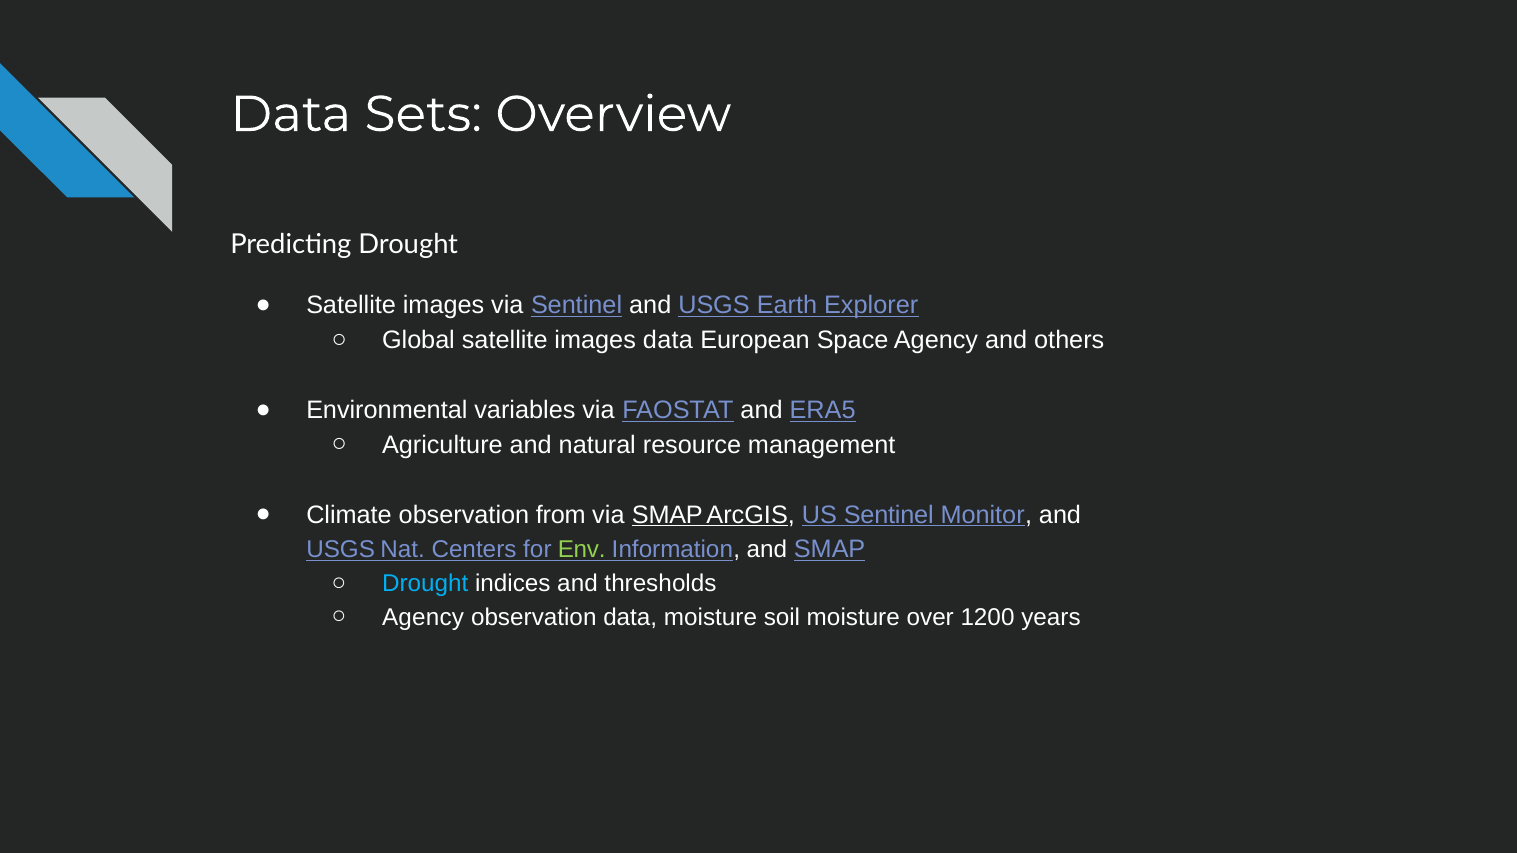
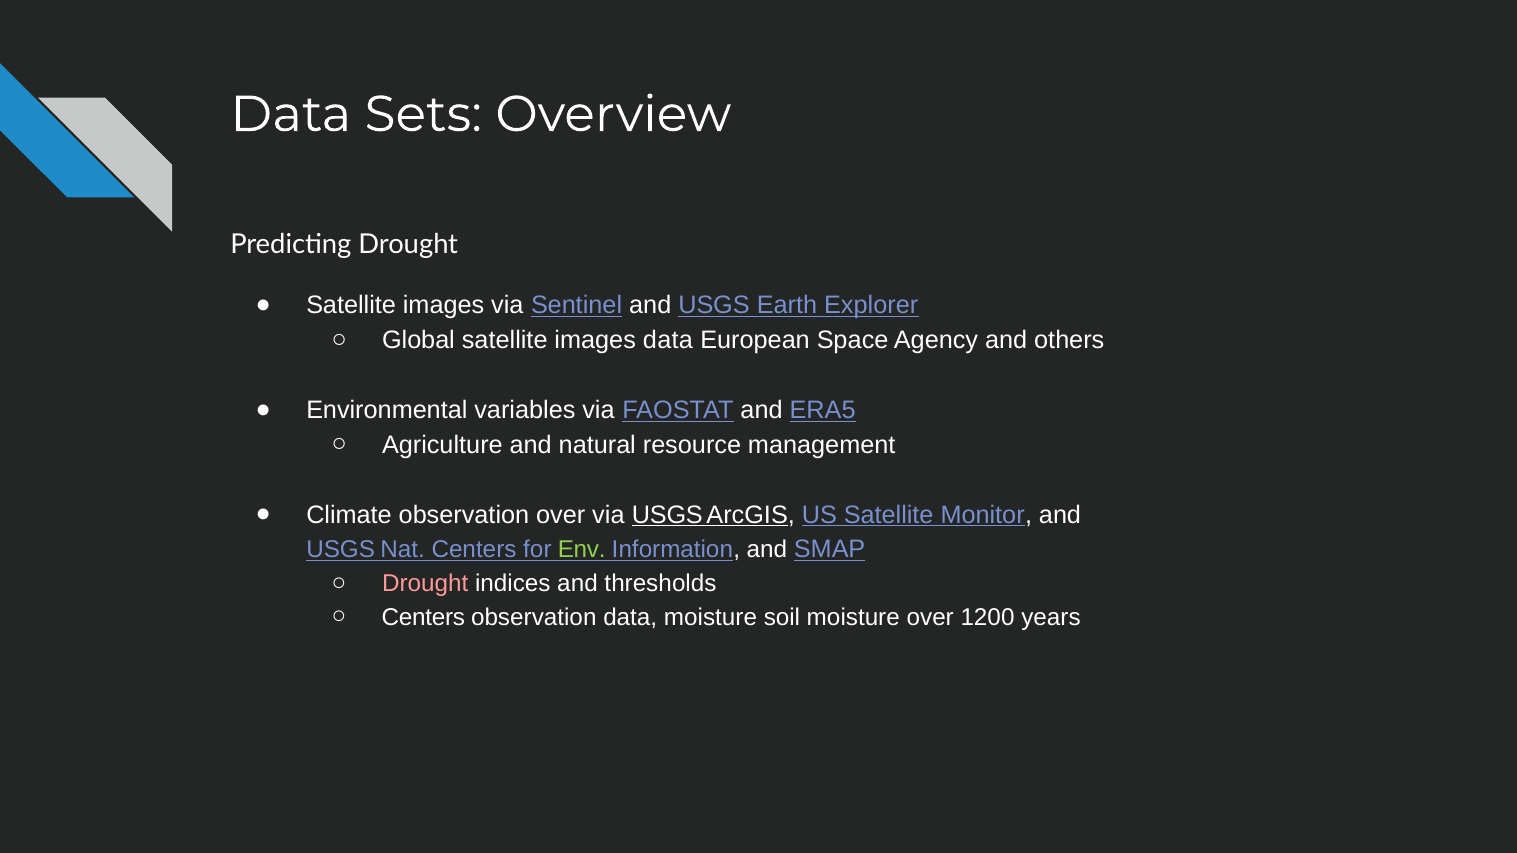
observation from: from -> over (561, 515)
via SMAP: SMAP -> USGS (667, 515)
US Sentinel: Sentinel -> Satellite (889, 515)
Drought colour: light blue -> pink (425, 584)
Agency: Agency -> Centers (423, 617)
